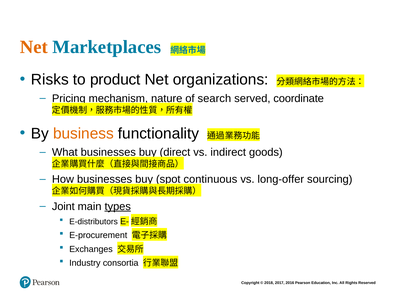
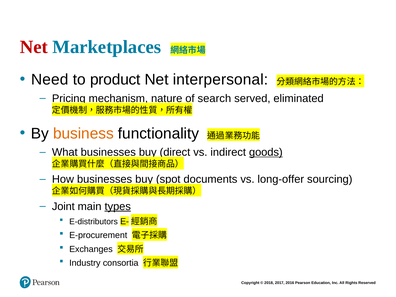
Net colour: orange -> red (34, 47)
Risks: Risks -> Need (50, 80)
organizations: organizations -> interpersonal (221, 80)
coordinate: coordinate -> eliminated (299, 98)
goods underline: none -> present (266, 152)
continuous: continuous -> documents (210, 179)
